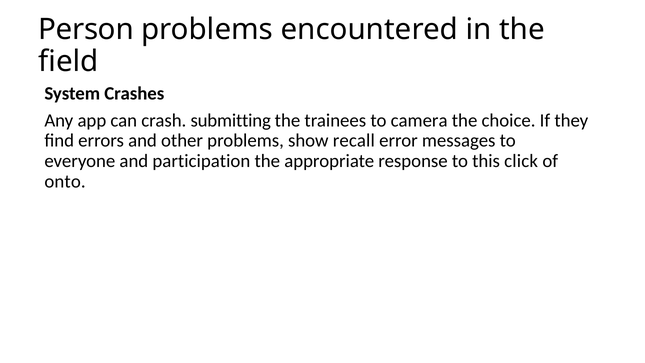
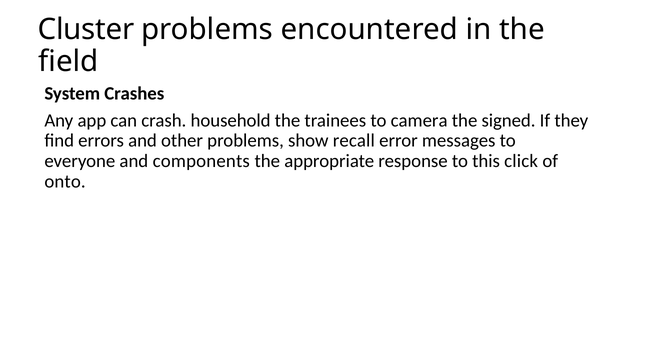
Person: Person -> Cluster (86, 30)
submitting: submitting -> household (231, 120)
choice: choice -> signed (509, 120)
participation: participation -> components (201, 161)
